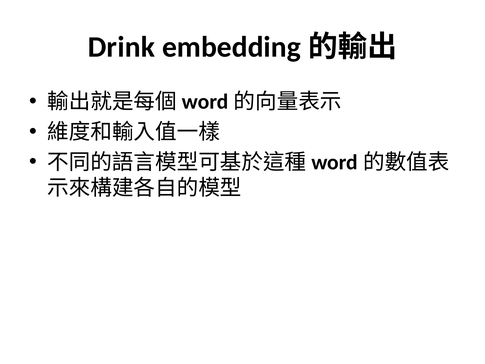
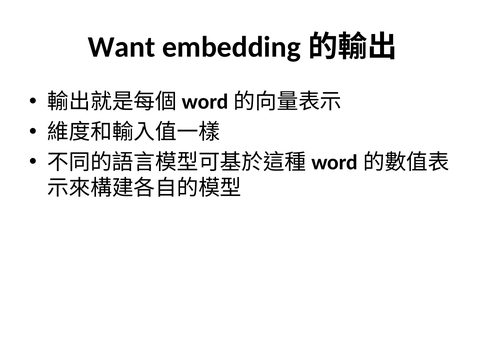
Drink: Drink -> Want (122, 47)
